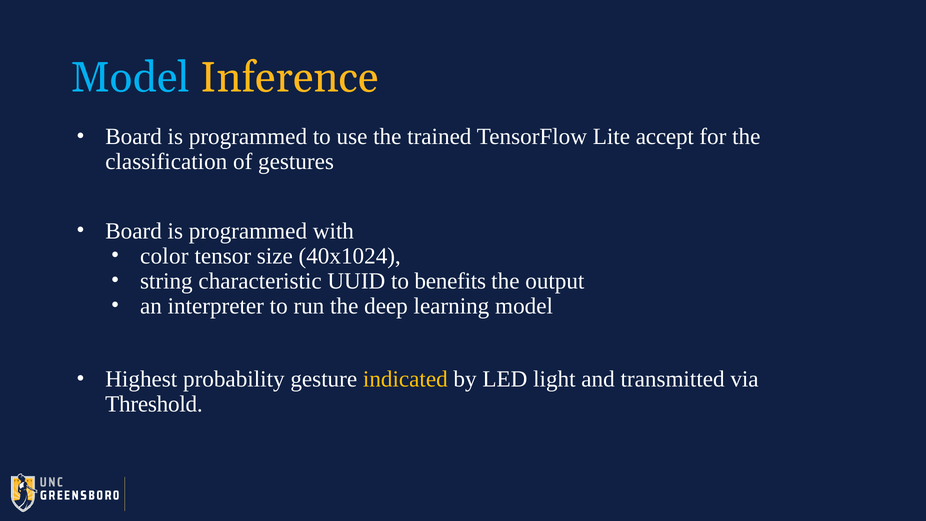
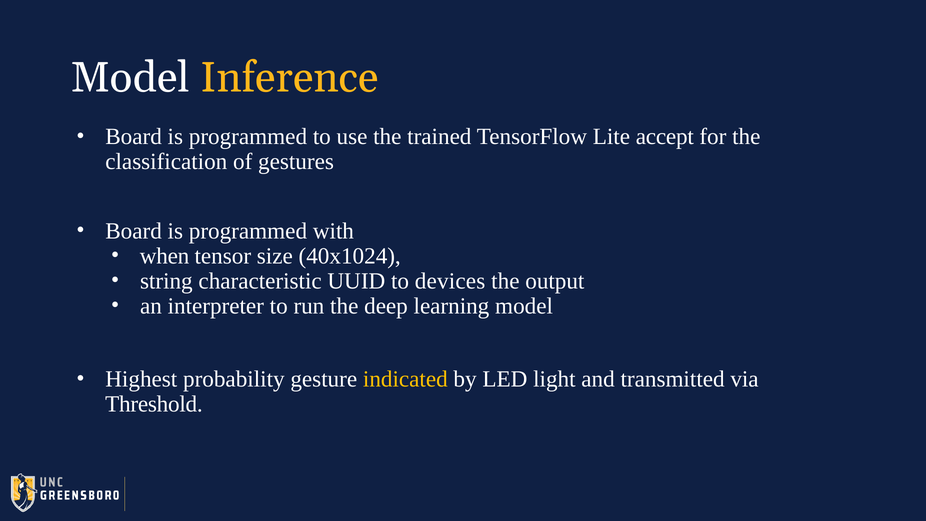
Model colour: light blue -> white (130, 78)
color: color -> when (165, 256)
benefits: benefits -> devices (450, 281)
